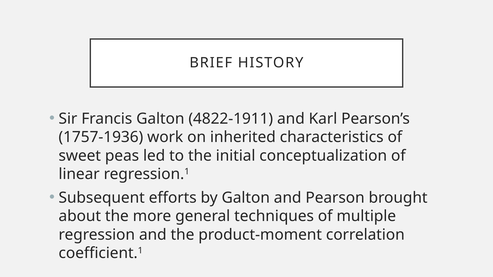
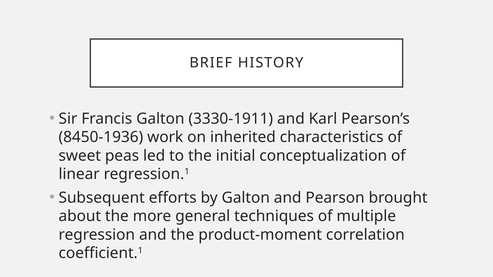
4822-1911: 4822-1911 -> 3330-1911 (231, 119)
1757-1936: 1757-1936 -> 8450-1936 (101, 137)
